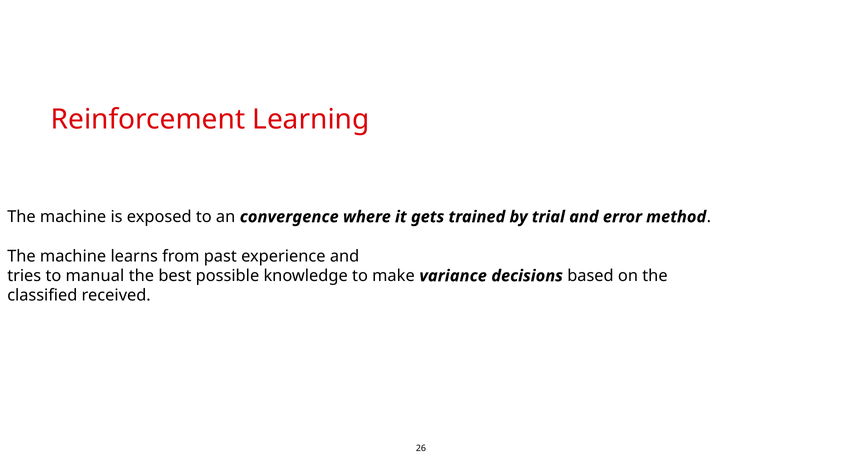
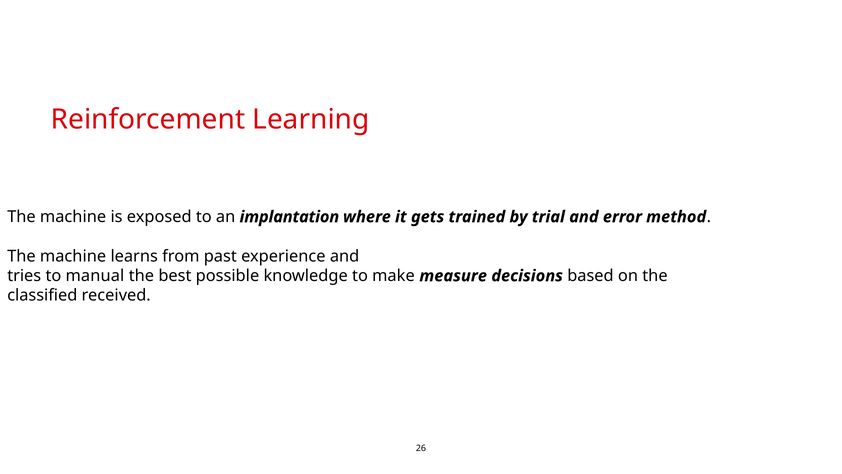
convergence: convergence -> implantation (289, 217)
variance: variance -> measure (453, 276)
